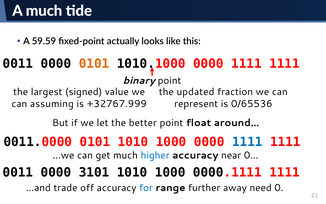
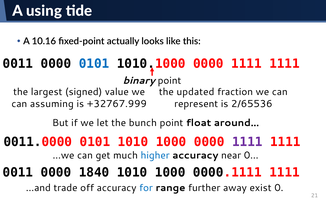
A much: much -> using (44, 11)
59.59: 59.59 -> 10.16 (44, 41)
0101 colour: orange -> blue (94, 64)
0/65536: 0/65536 -> 2/65536 (252, 104)
better: better -> bunch (143, 123)
1111 colour: blue -> purple (247, 142)
3101: 3101 -> 1840 (94, 172)
need: need -> exist (261, 188)
